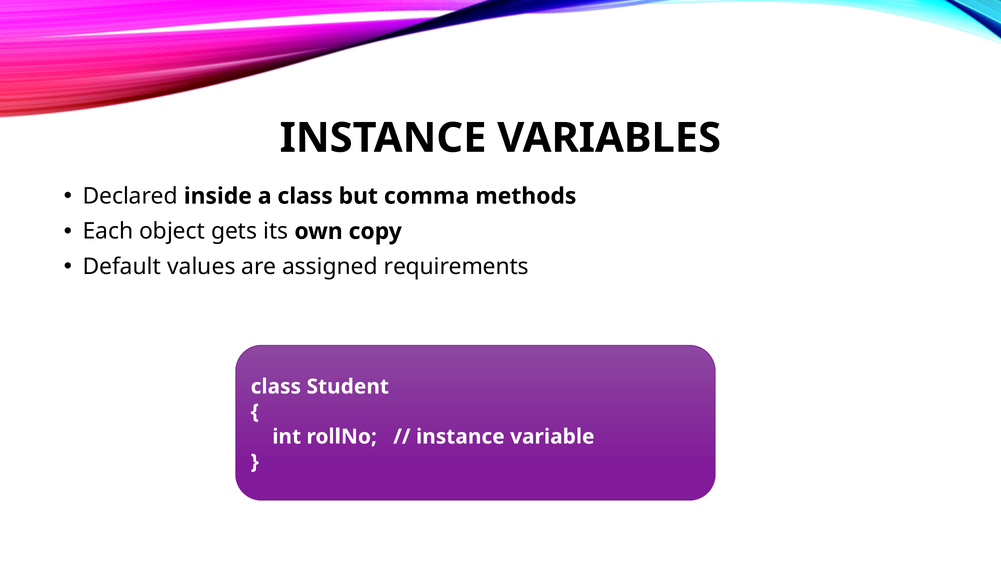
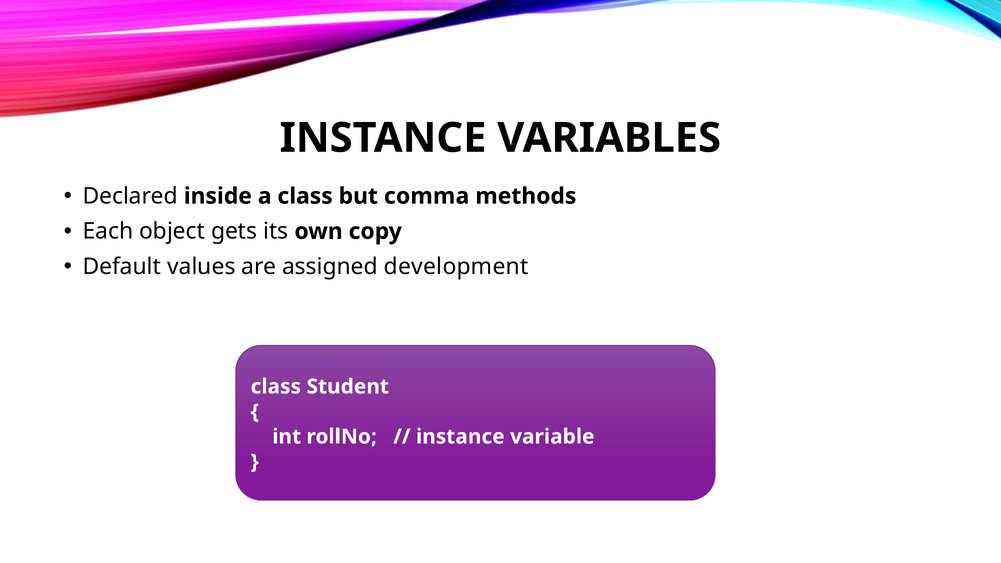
requirements: requirements -> development (456, 267)
